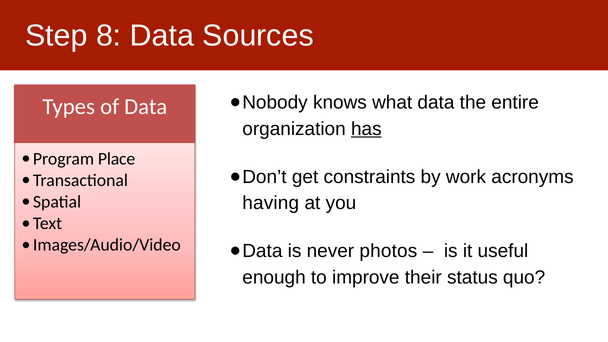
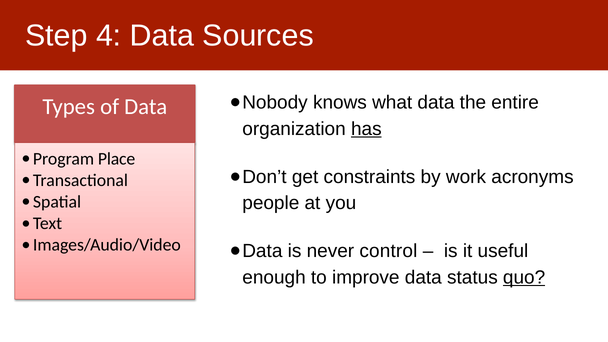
8: 8 -> 4 (109, 36)
having: having -> people (271, 203)
photos: photos -> control (388, 251)
improve their: their -> data (423, 277)
quo underline: none -> present (524, 277)
